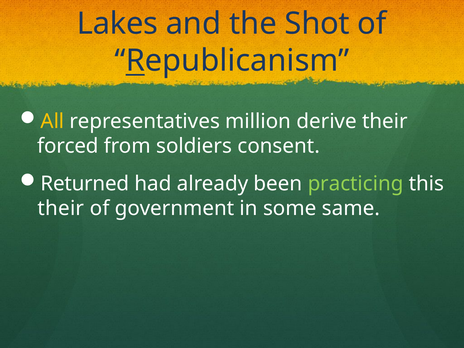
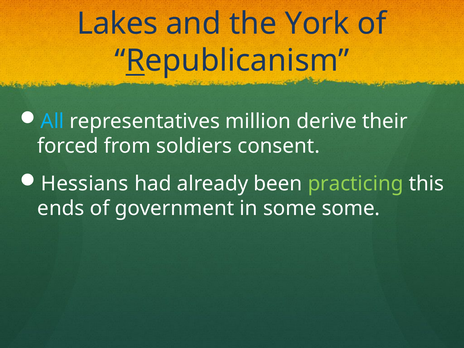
Shot: Shot -> York (317, 24)
All colour: yellow -> light blue (52, 121)
Returned: Returned -> Hessians (85, 184)
their: their -> ends (61, 208)
some same: same -> some (351, 208)
